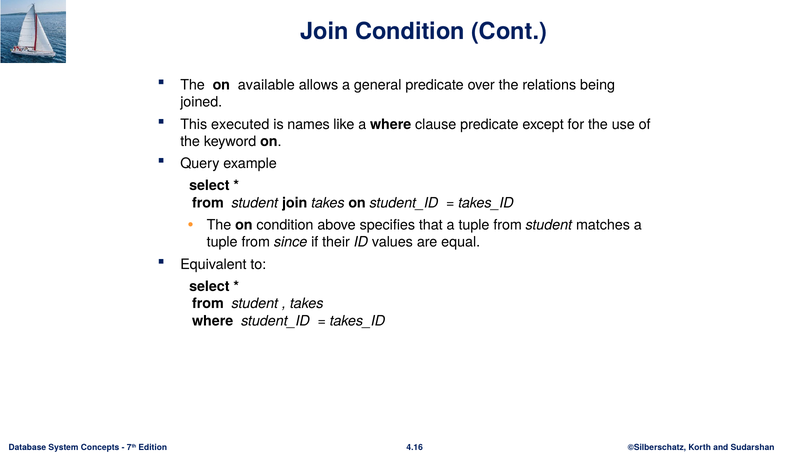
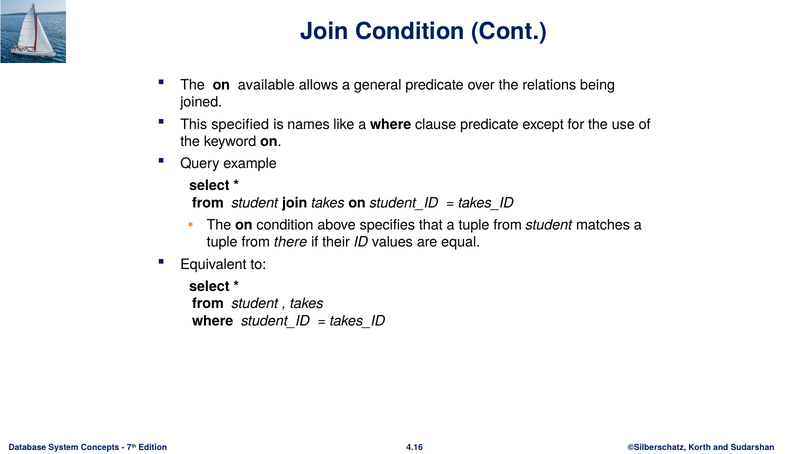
executed: executed -> specified (240, 124)
since: since -> there (291, 242)
